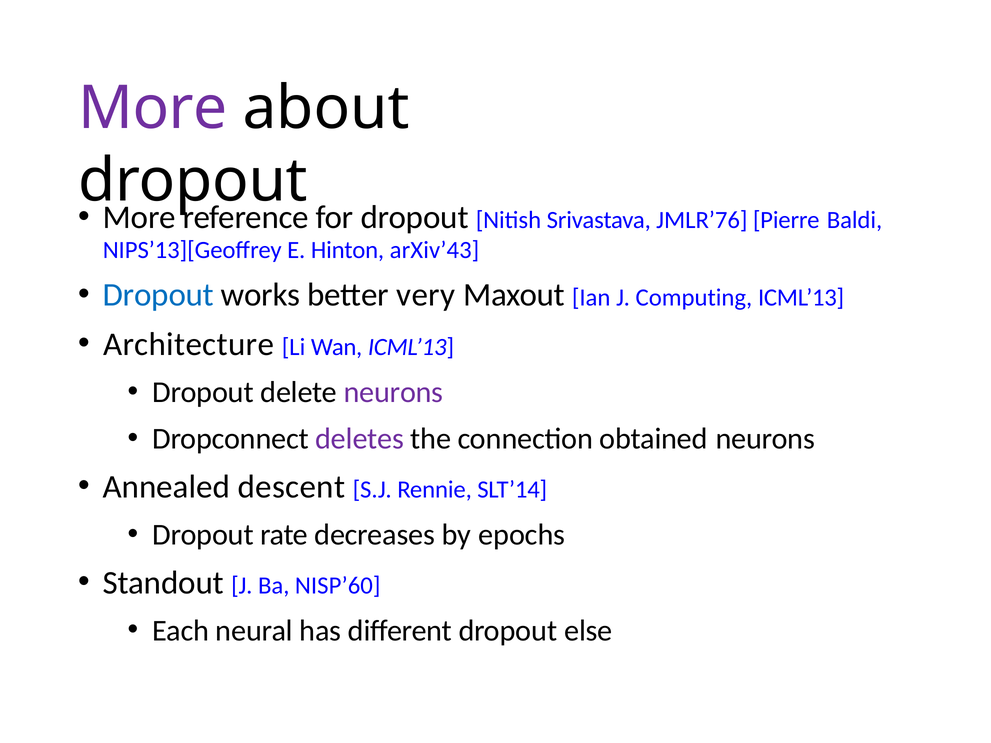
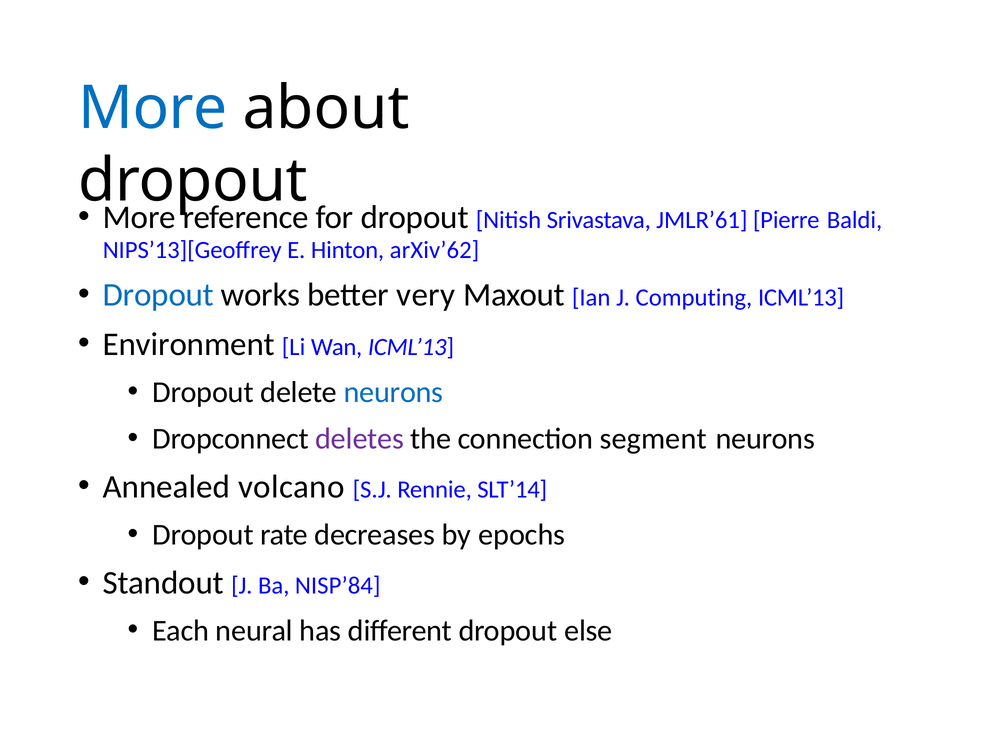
More colour: purple -> blue (153, 108)
JMLR’76: JMLR’76 -> JMLR’61 (702, 220)
arXiv’43: arXiv’43 -> arXiv’62 (435, 250)
Architecture: Architecture -> Environment (189, 344)
neurons colour: purple -> blue (394, 393)
obtained: obtained -> segment (653, 439)
descent: descent -> volcano (291, 487)
NISP’60: NISP’60 -> NISP’84 (338, 586)
